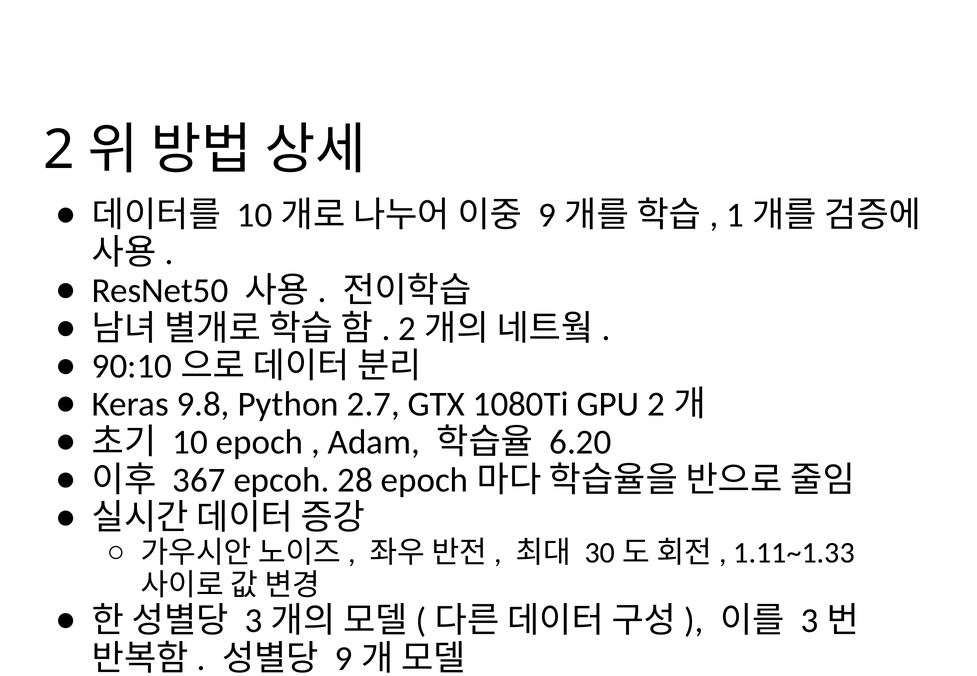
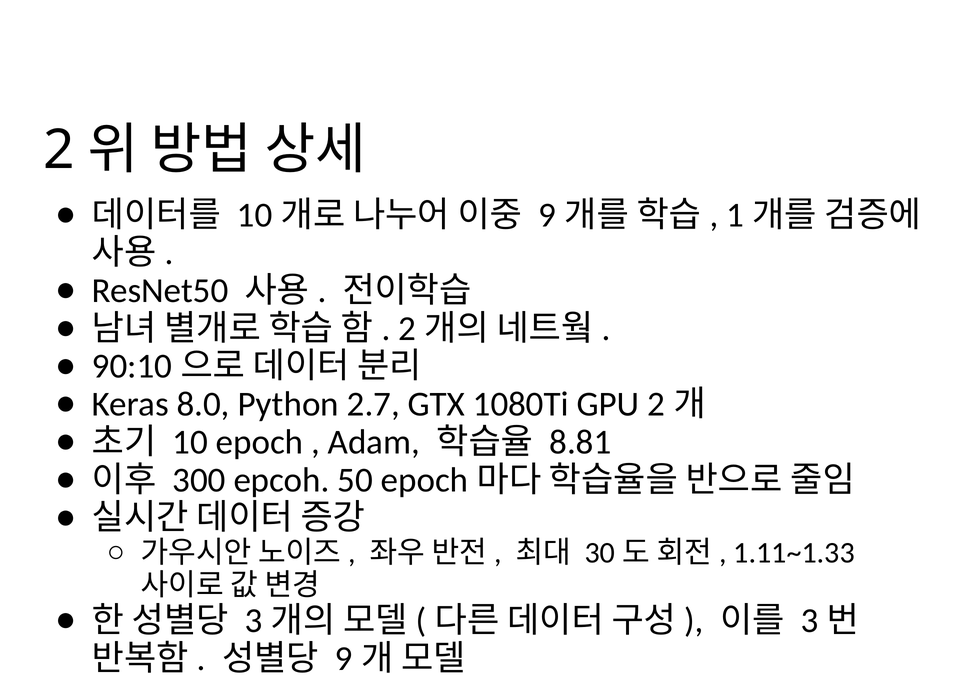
9.8: 9.8 -> 8.0 (203, 404)
6.20: 6.20 -> 8.81 (580, 442)
367: 367 -> 300 (199, 480)
28: 28 -> 50 (355, 480)
